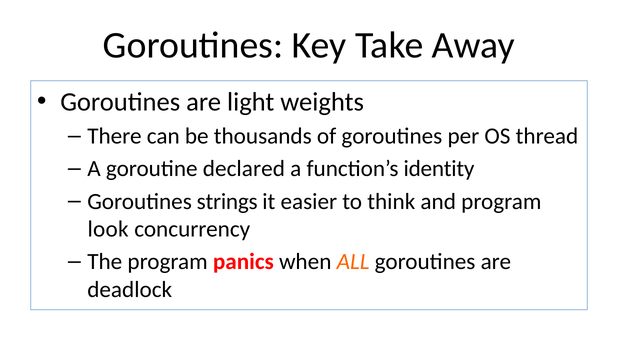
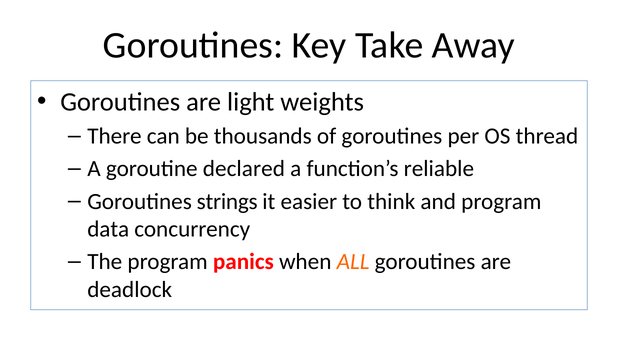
identity: identity -> reliable (439, 169)
look: look -> data (108, 230)
